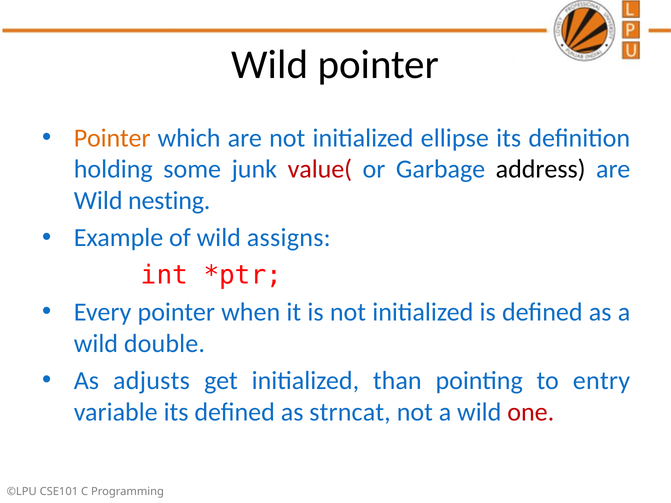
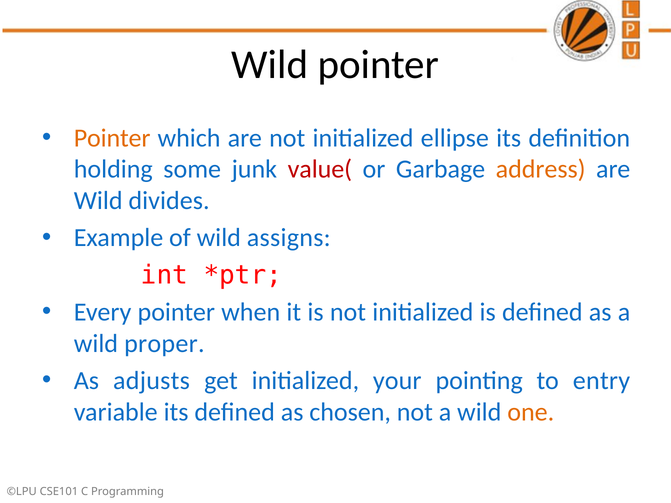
address colour: black -> orange (541, 169)
nesting: nesting -> divides (169, 201)
double: double -> proper (164, 344)
than: than -> your (397, 381)
strncat: strncat -> chosen (350, 412)
one colour: red -> orange (531, 412)
